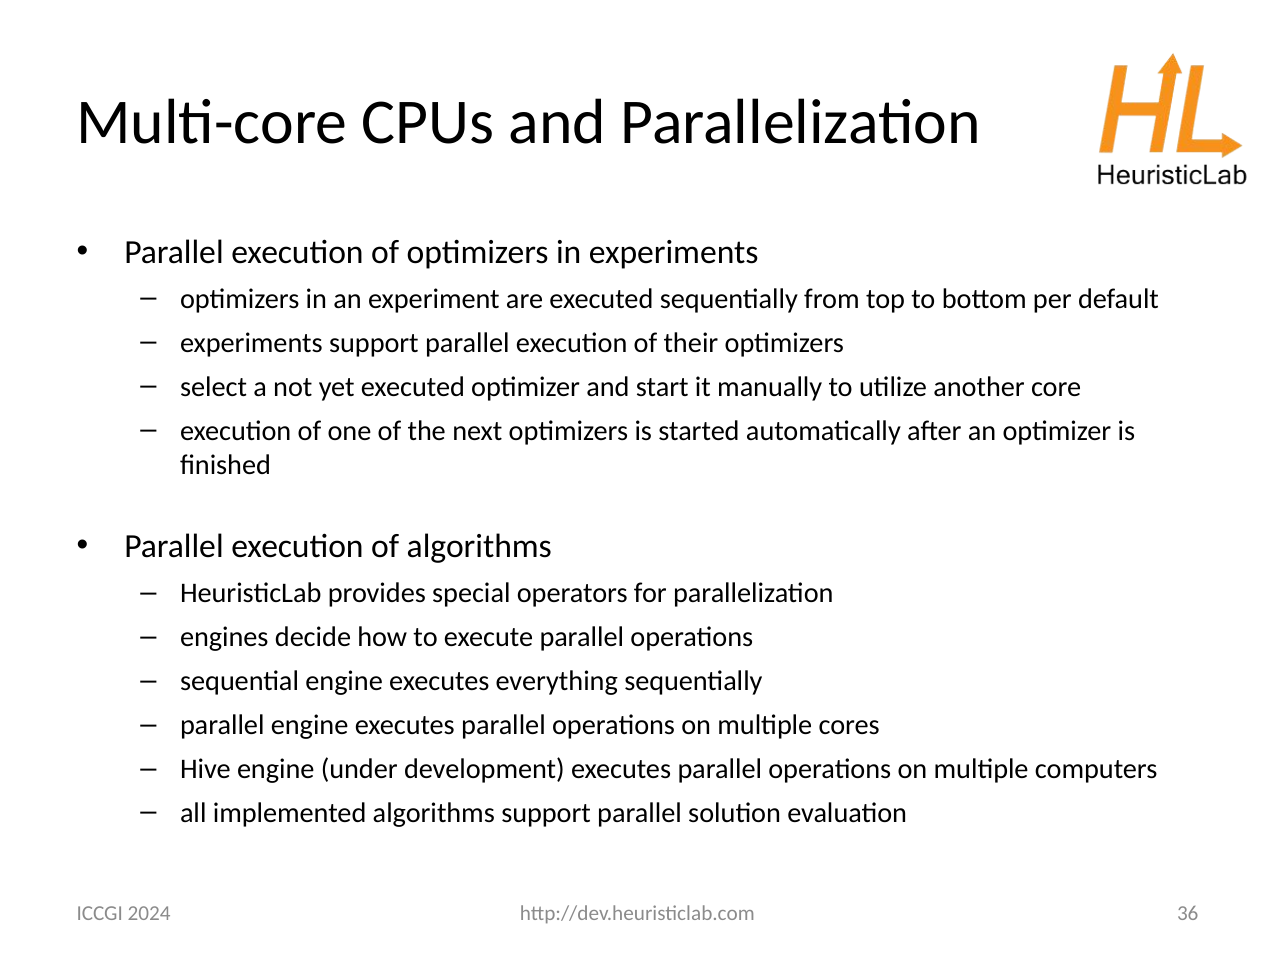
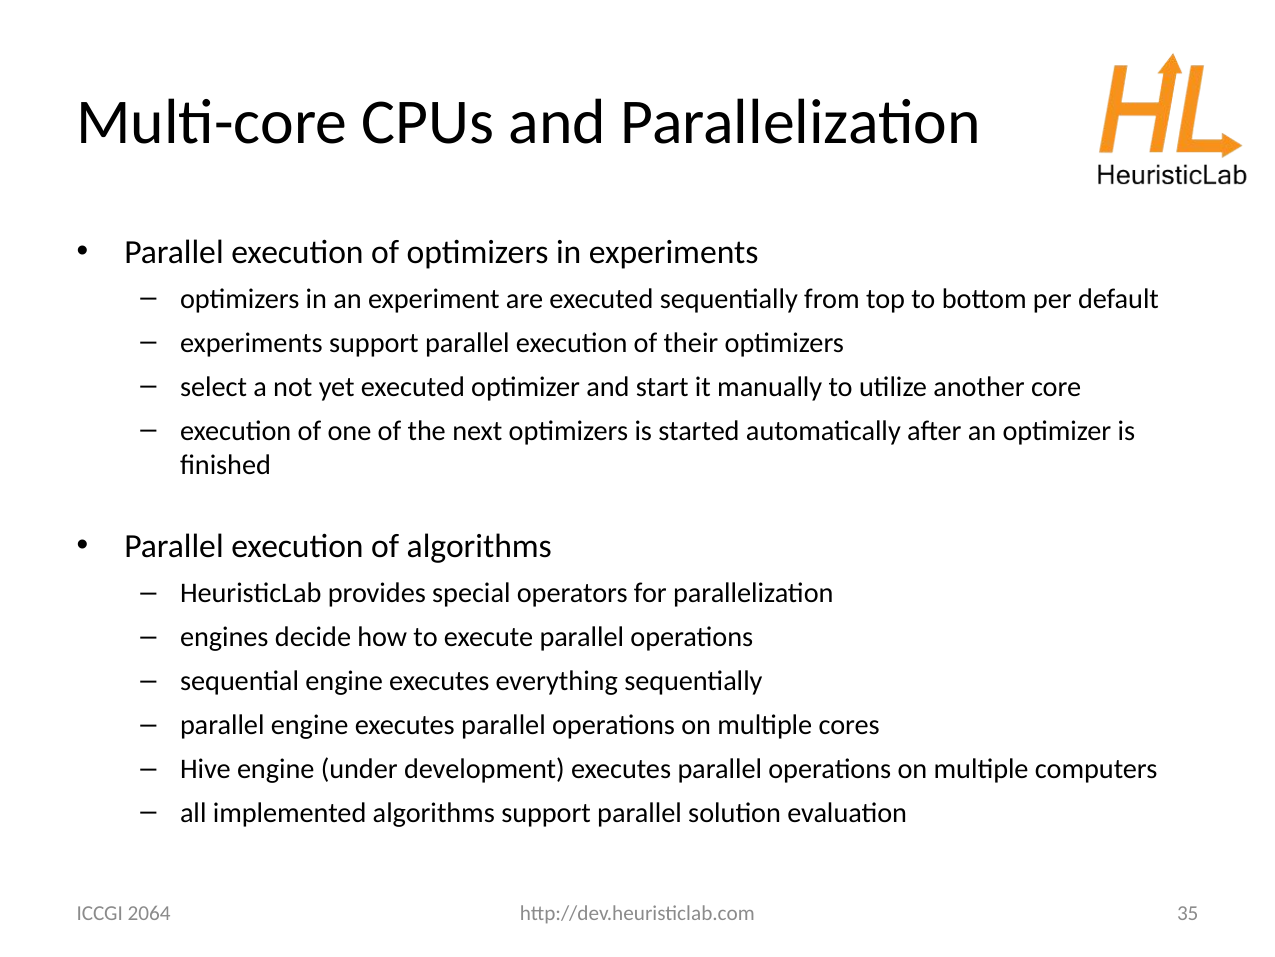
36: 36 -> 35 (1188, 913)
2024: 2024 -> 2064 (149, 913)
